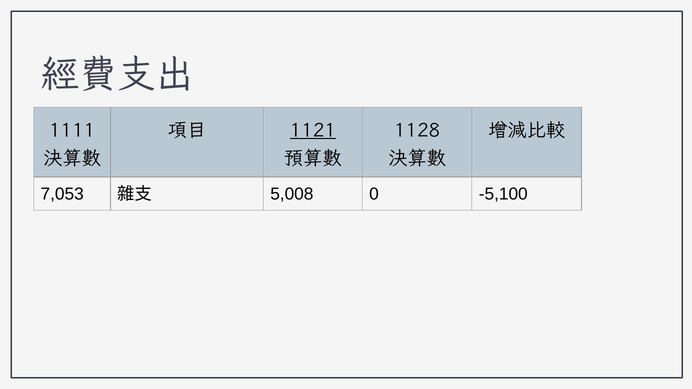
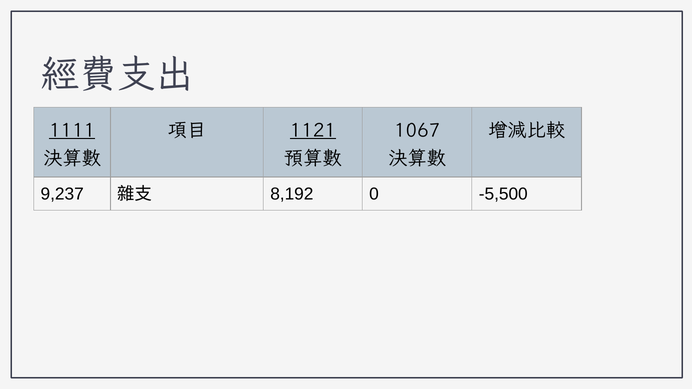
1111 underline: none -> present (72, 130)
1128: 1128 -> 1067 (417, 130)
7,053: 7,053 -> 9,237 (62, 194)
5,008: 5,008 -> 8,192 (292, 194)
-5,100: -5,100 -> -5,500 (503, 194)
